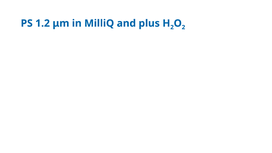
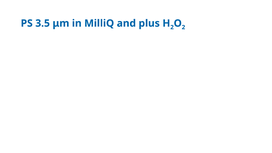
1.2: 1.2 -> 3.5 (43, 23)
